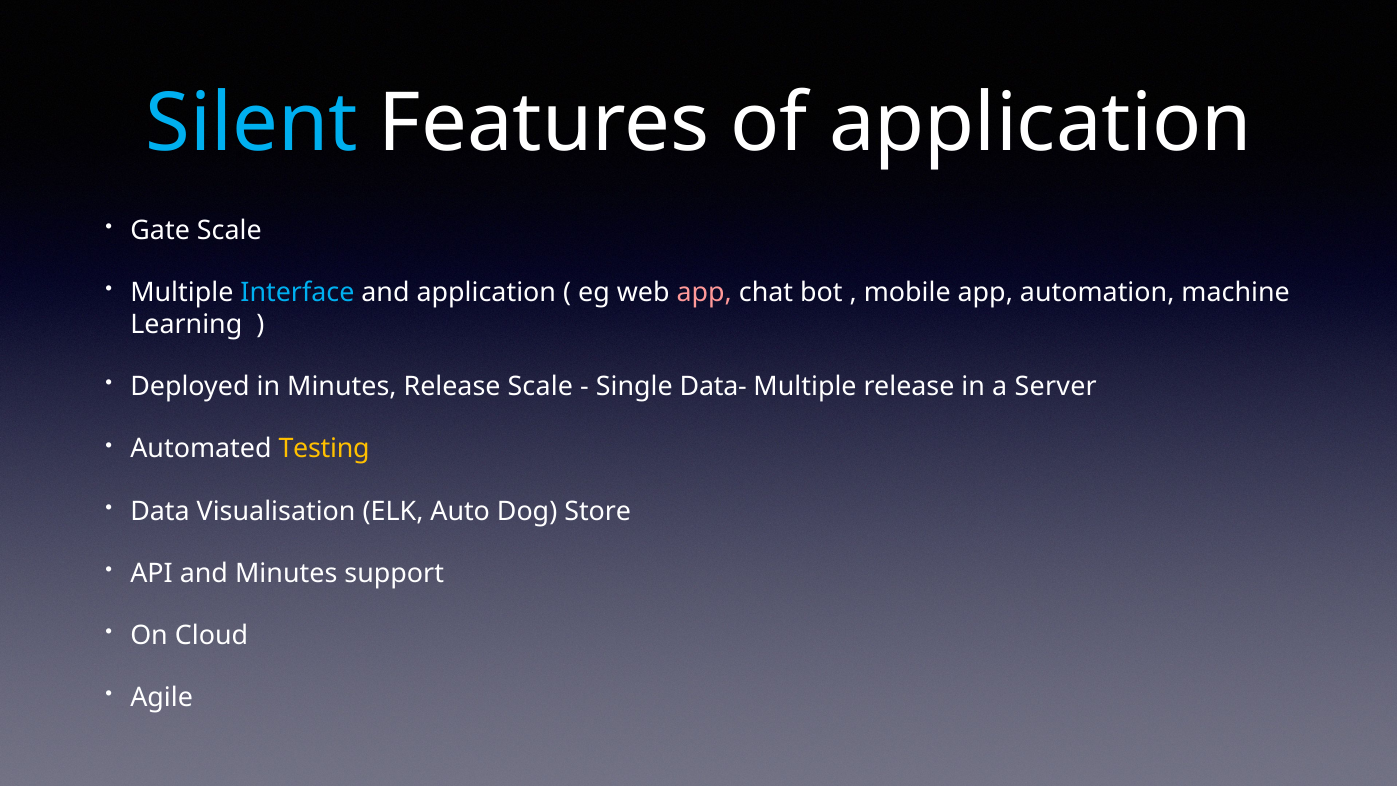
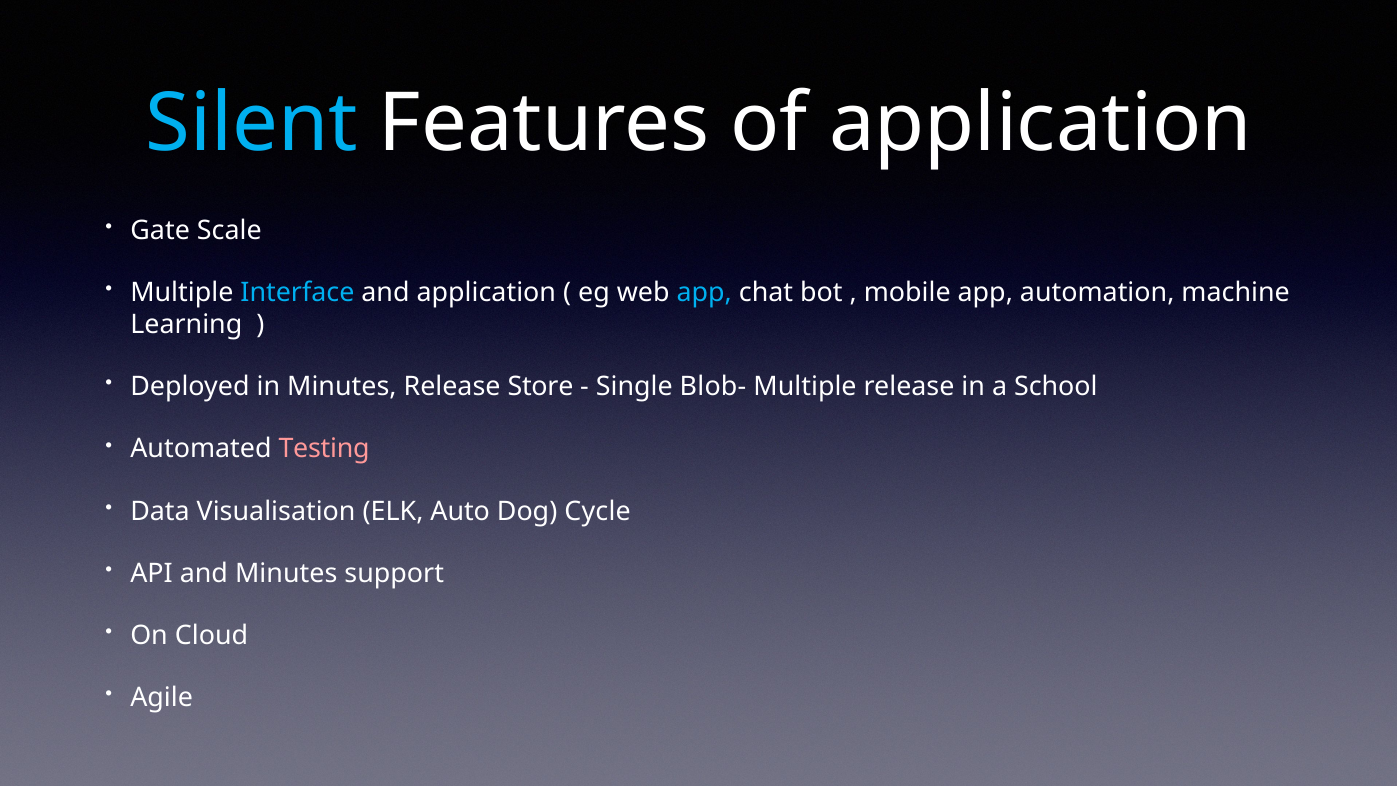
app colour: pink -> light blue (704, 293)
Release Scale: Scale -> Store (540, 387)
Data-: Data- -> Blob- (713, 387)
Server: Server -> School (1056, 387)
Testing colour: yellow -> pink (324, 449)
Store: Store -> Cycle (598, 511)
